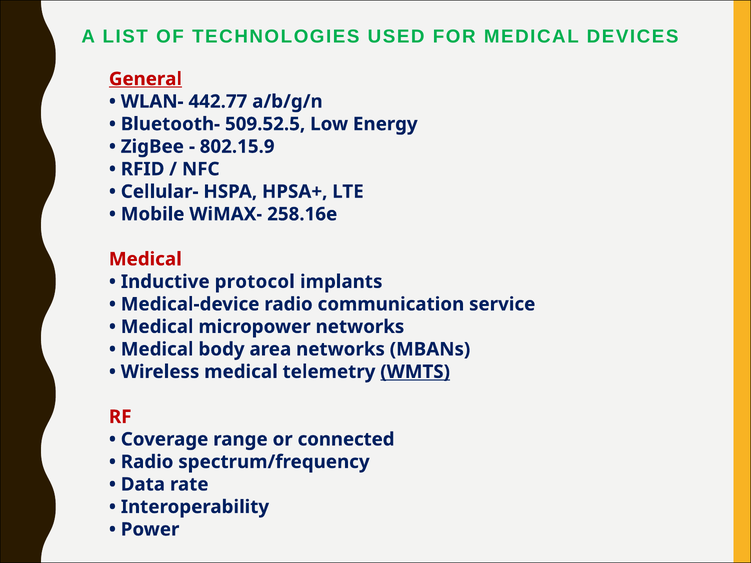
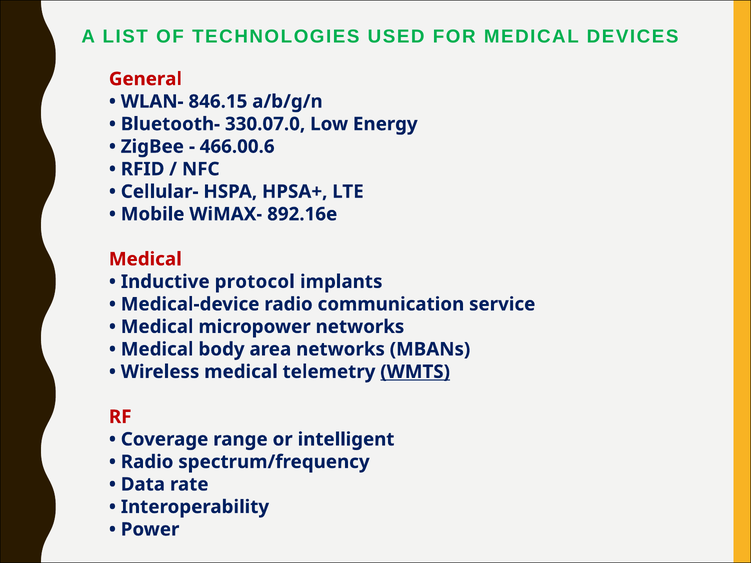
General underline: present -> none (145, 79)
442.77: 442.77 -> 846.15 (218, 102)
509.52.5: 509.52.5 -> 330.07.0 (265, 124)
802.15.9: 802.15.9 -> 466.00.6 (237, 147)
258.16e: 258.16e -> 892.16e (302, 214)
connected: connected -> intelligent (346, 440)
